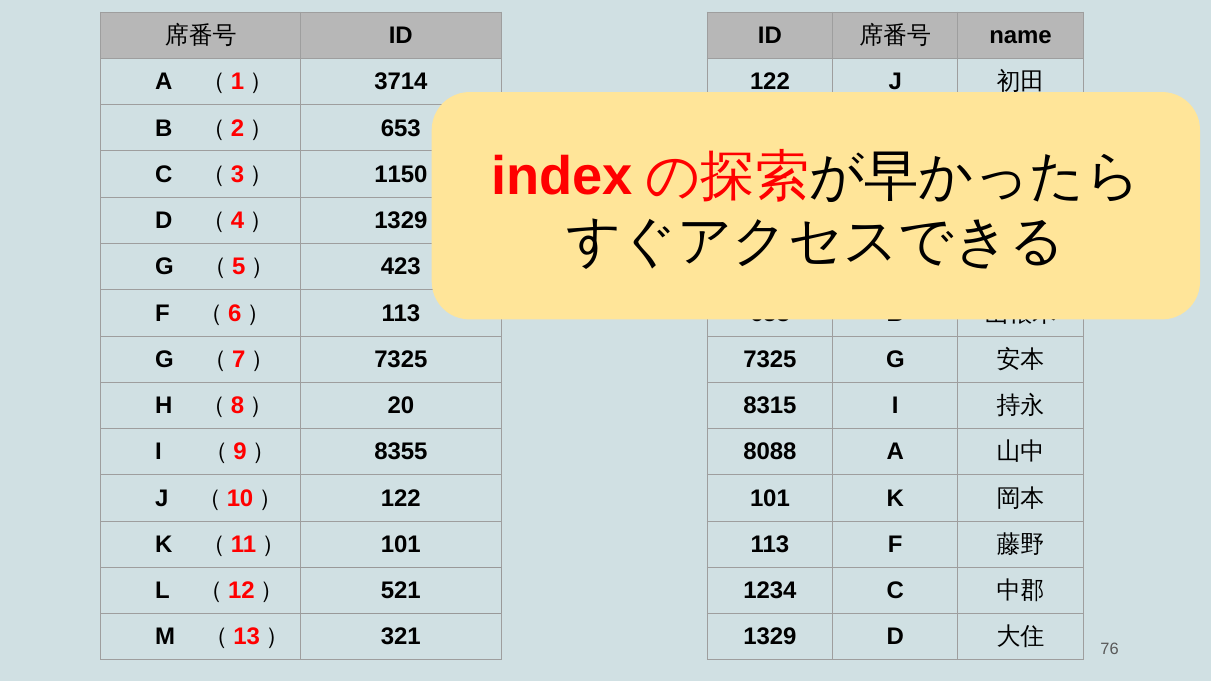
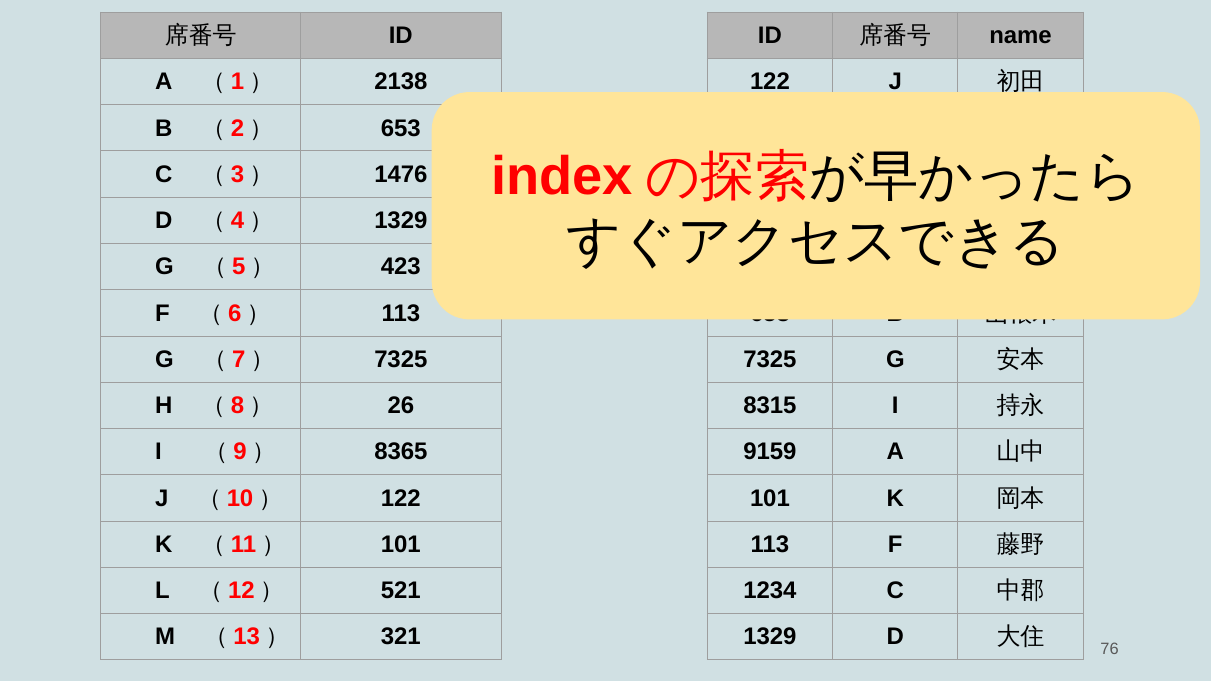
3714: 3714 -> 2138 (401, 82)
1150: 1150 -> 1476 (401, 174)
20: 20 -> 26 (401, 406)
8355: 8355 -> 8365 (401, 452)
8088: 8088 -> 9159 (770, 452)
